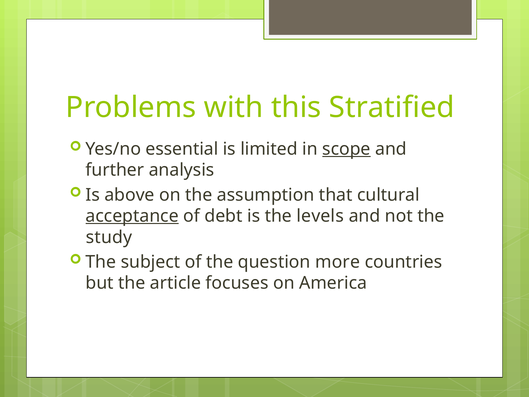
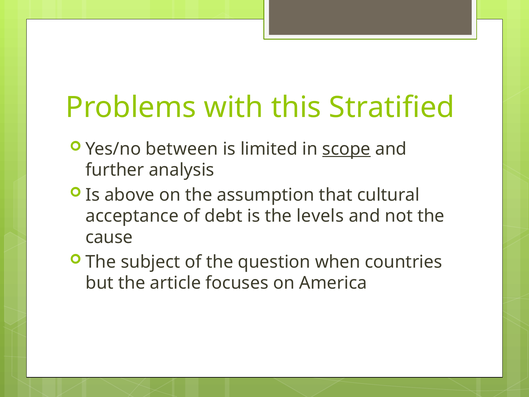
essential: essential -> between (182, 149)
acceptance underline: present -> none (132, 216)
study: study -> cause (109, 237)
more: more -> when (338, 262)
